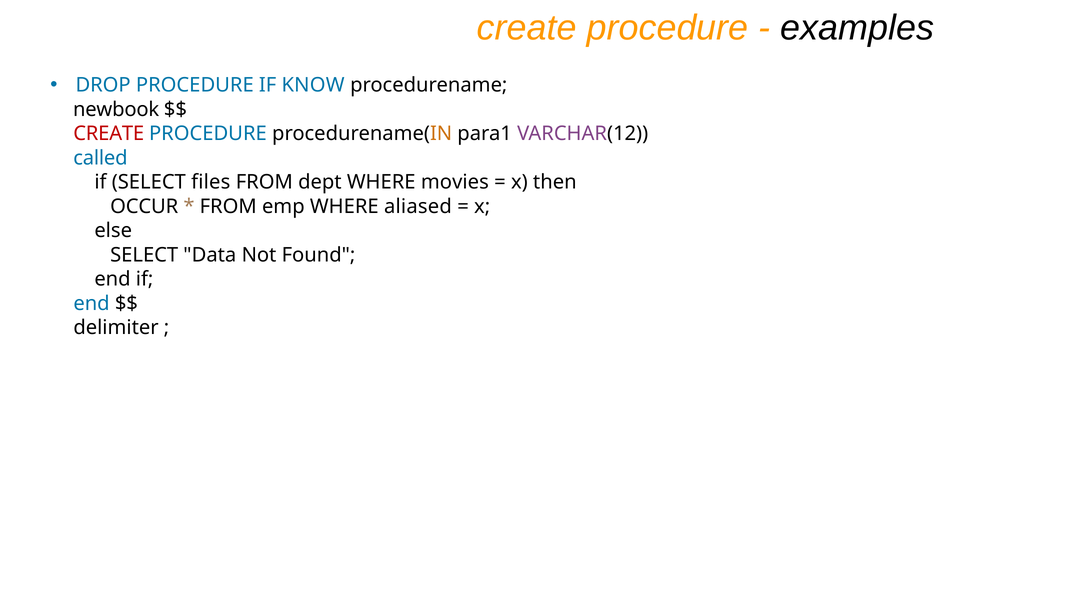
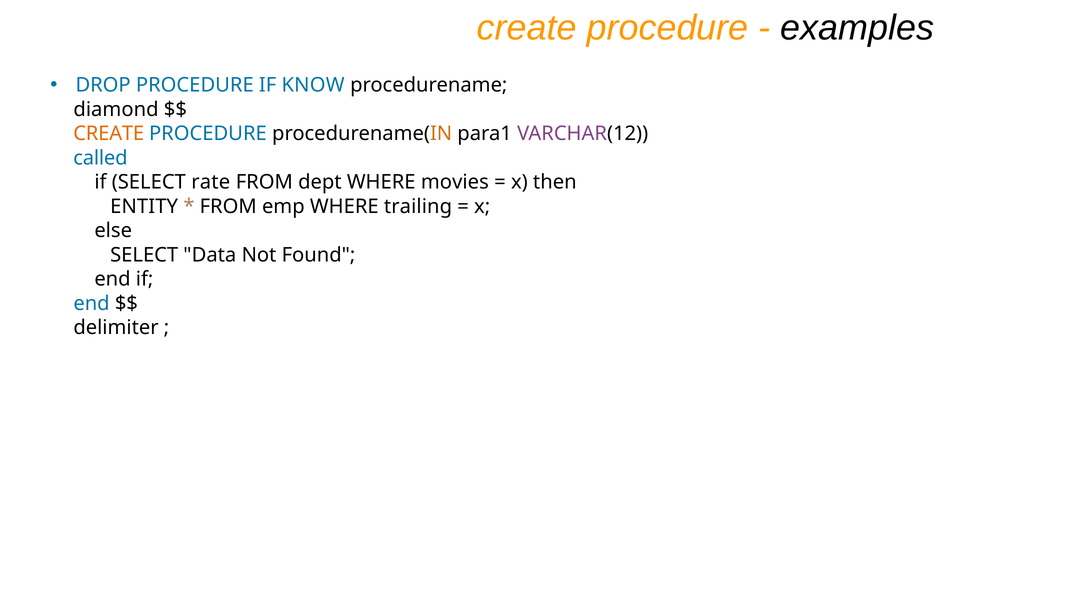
newbook: newbook -> diamond (116, 110)
CREATE colour: red -> orange (109, 134)
files: files -> rate (211, 182)
OCCUR: OCCUR -> ENTITY (144, 206)
aliased: aliased -> trailing (418, 206)
